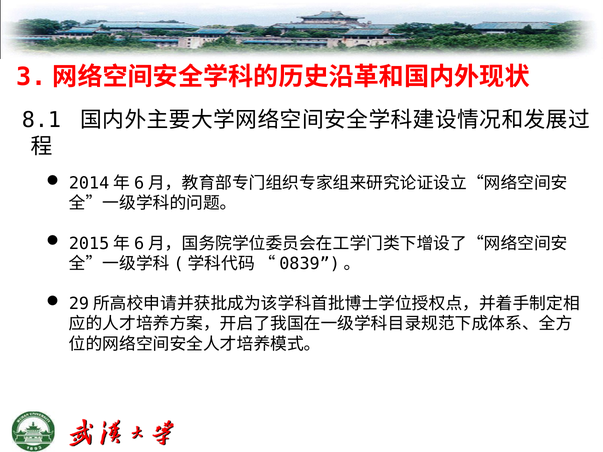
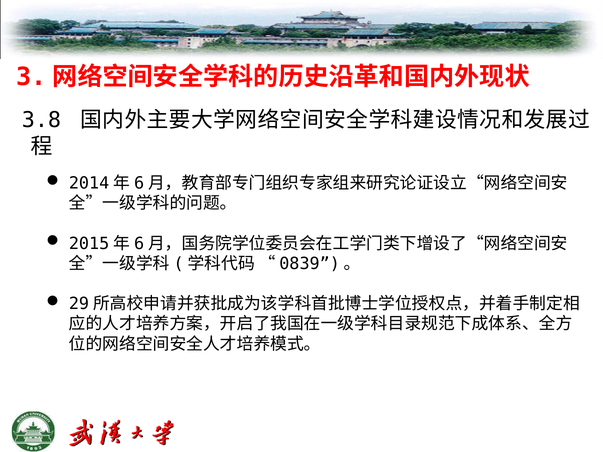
8.1: 8.1 -> 3.8 (41, 120)
